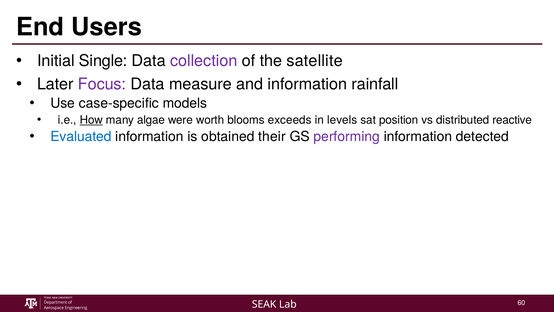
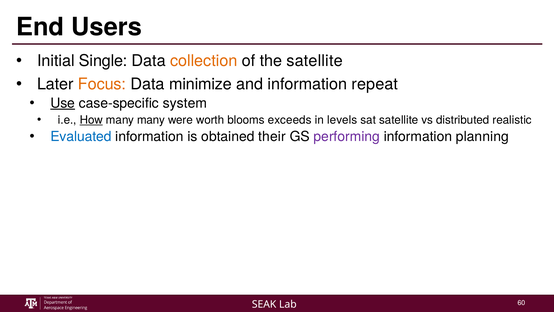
collection colour: purple -> orange (204, 61)
Focus colour: purple -> orange (102, 84)
measure: measure -> minimize (200, 84)
rainfall: rainfall -> repeat (375, 84)
Use underline: none -> present (63, 103)
models: models -> system (185, 103)
many algae: algae -> many (151, 120)
sat position: position -> satellite (399, 120)
reactive: reactive -> realistic (512, 120)
detected: detected -> planning (482, 136)
